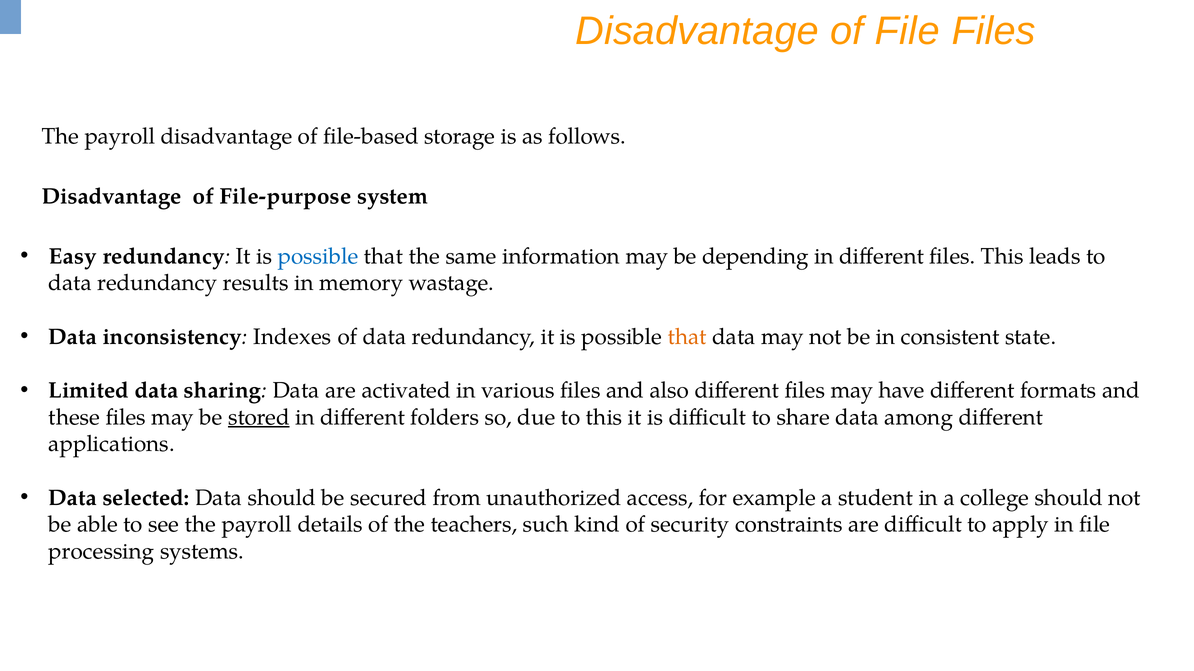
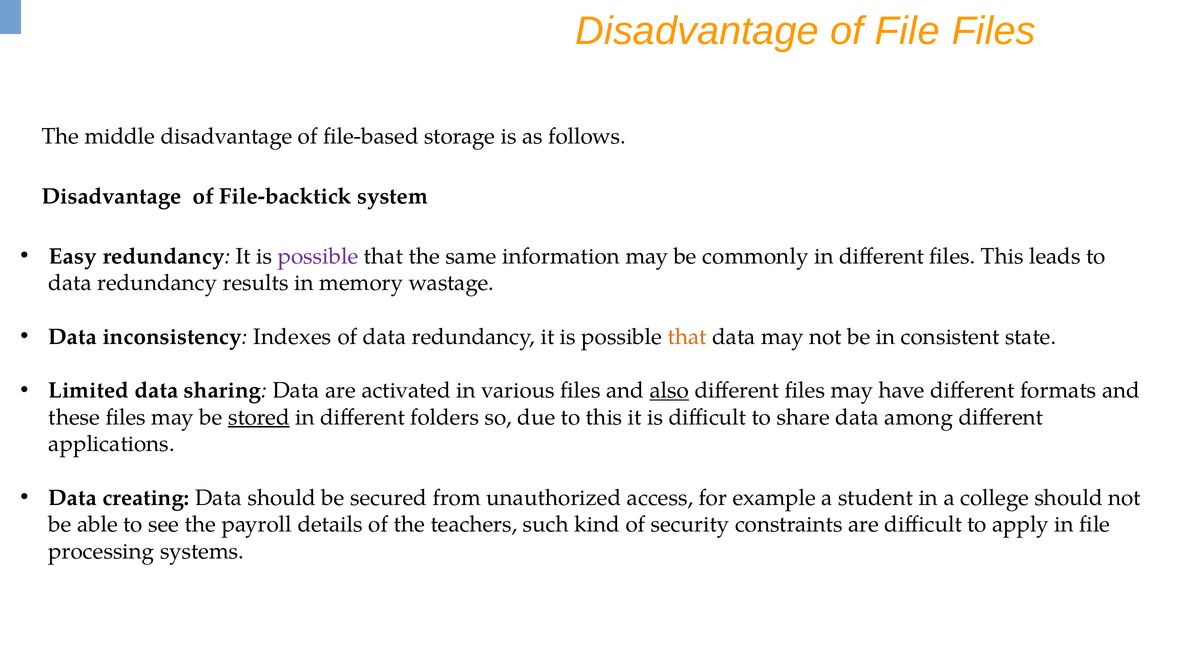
payroll: payroll -> middle (120, 137)
File-purpose: File-purpose -> File-backtick (286, 196)
possible colour: blue -> purple (318, 256)
depending: depending -> commonly (755, 256)
also underline: none -> present (669, 391)
selected: selected -> creating (146, 498)
